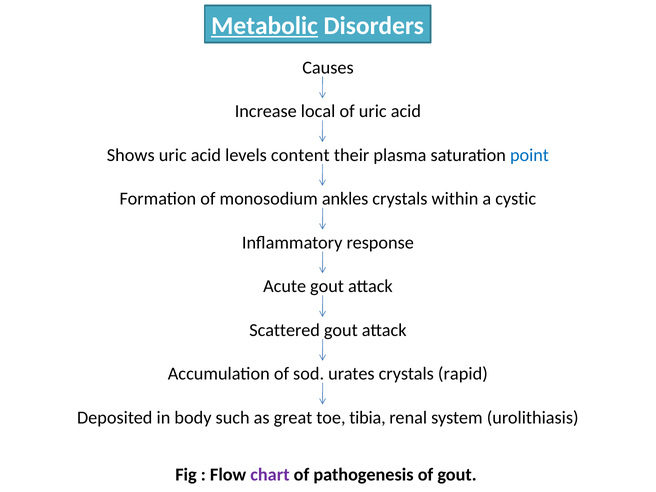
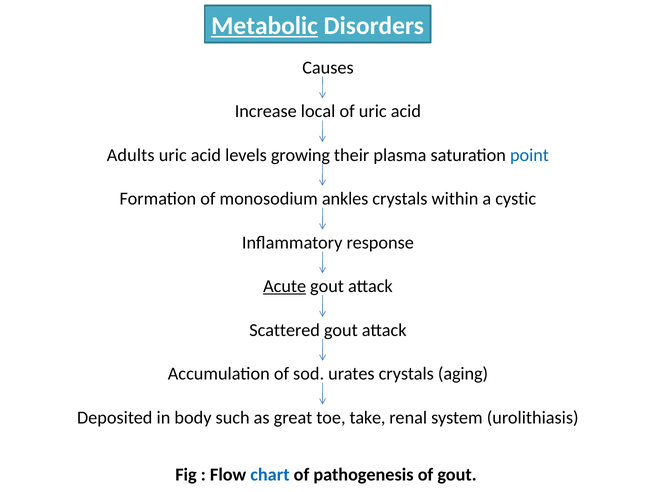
Shows: Shows -> Adults (131, 155)
content: content -> growing (300, 155)
Acute underline: none -> present (285, 286)
rapid: rapid -> aging (463, 374)
tibia: tibia -> take (368, 418)
chart colour: purple -> blue (270, 475)
